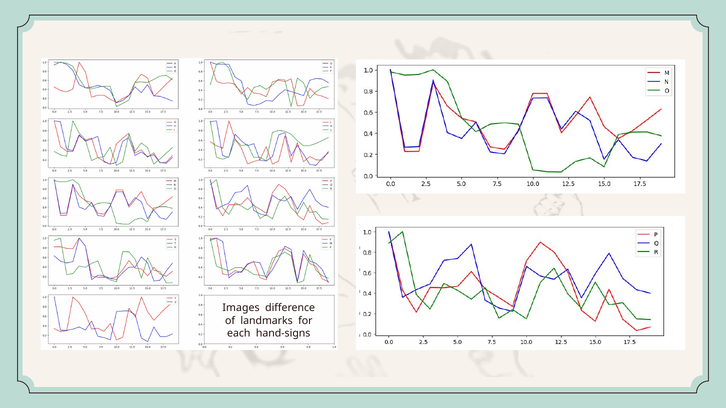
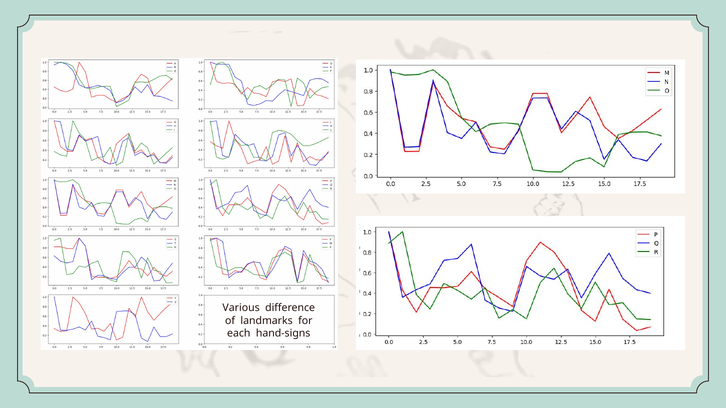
Images: Images -> Various (241, 308)
